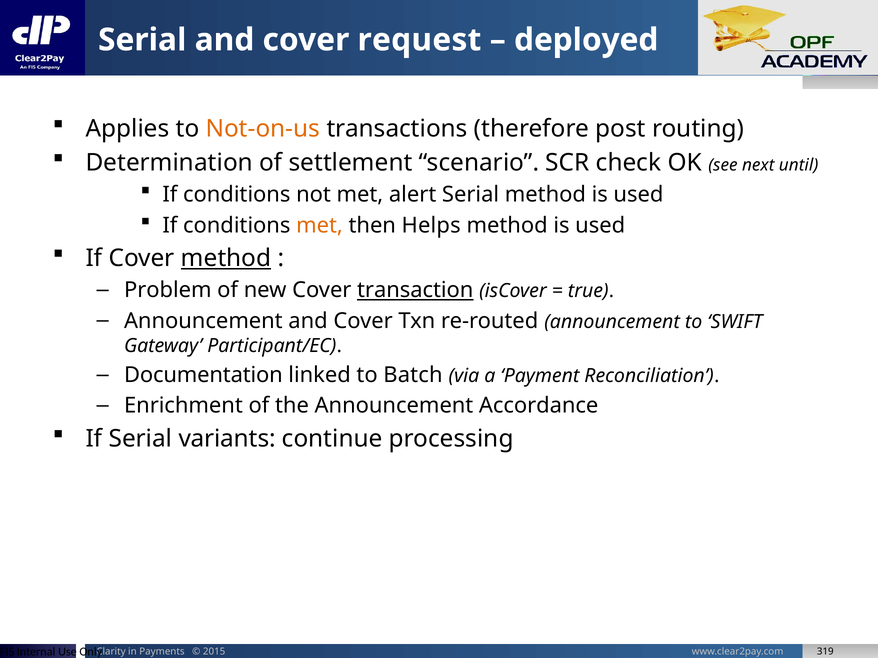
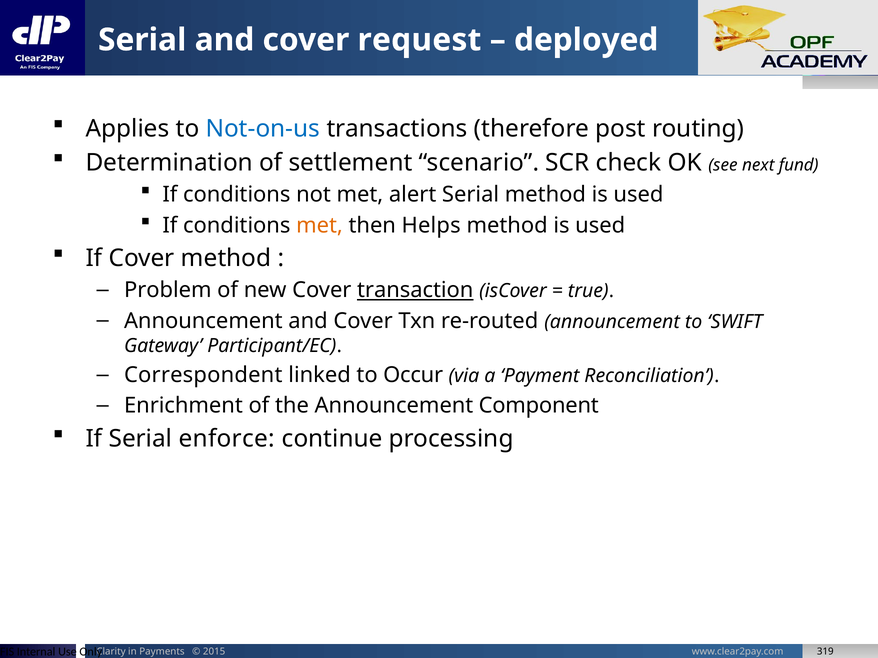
Not-on-us colour: orange -> blue (263, 129)
until: until -> fund (799, 165)
method underline: present -> none (226, 258)
Documentation: Documentation -> Correspondent (203, 375)
Batch: Batch -> Occur (413, 375)
Accordance: Accordance -> Component (539, 406)
variants: variants -> enforce (227, 439)
